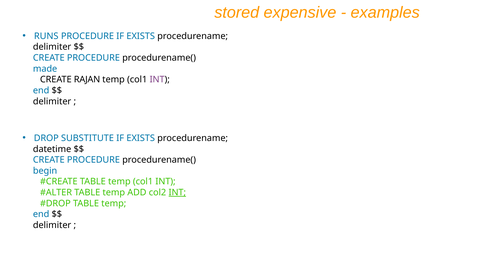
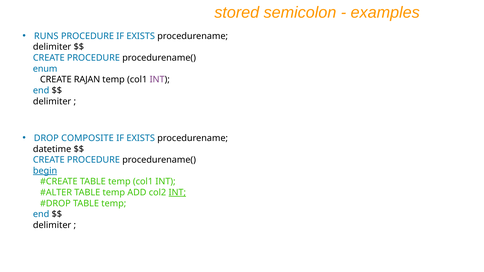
expensive: expensive -> semicolon (300, 13)
made: made -> enum (45, 69)
SUBSTITUTE: SUBSTITUTE -> COMPOSITE (87, 138)
begin underline: none -> present (45, 171)
